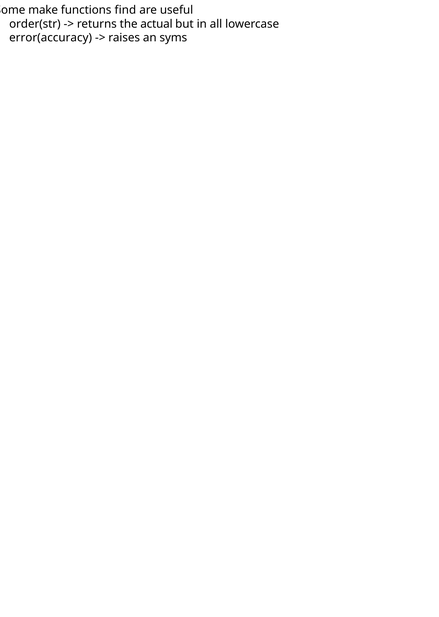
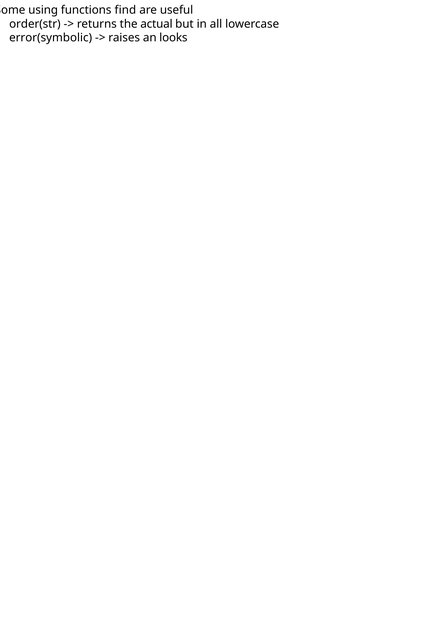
make: make -> using (43, 10)
error(accuracy: error(accuracy -> error(symbolic (51, 38)
syms: syms -> looks (173, 38)
